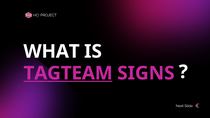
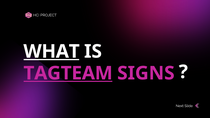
WHAT underline: none -> present (52, 51)
